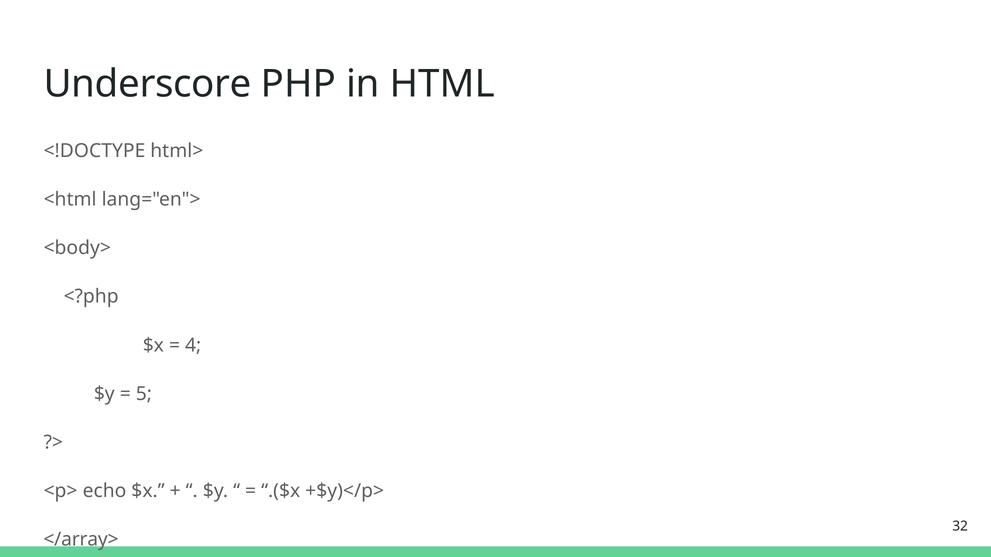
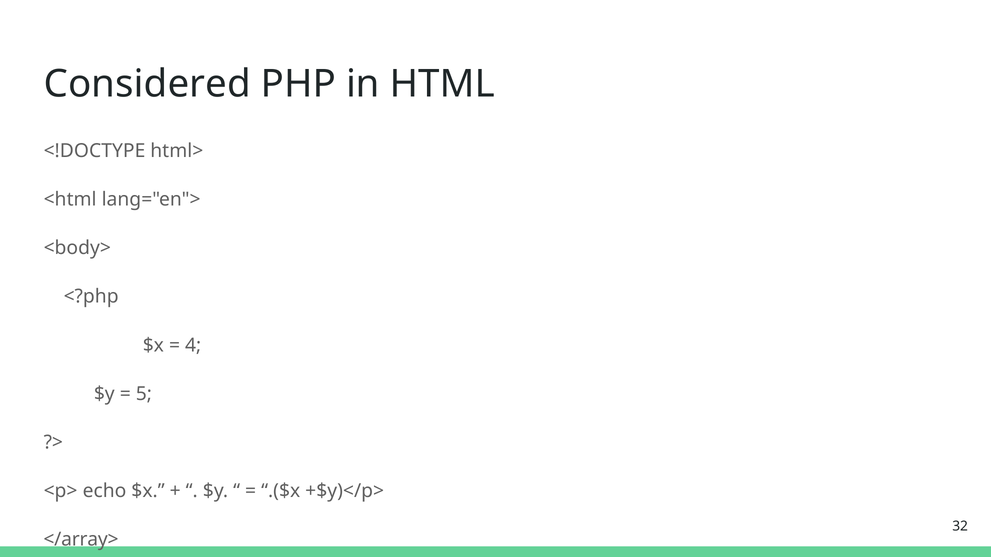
Underscore: Underscore -> Considered (147, 84)
